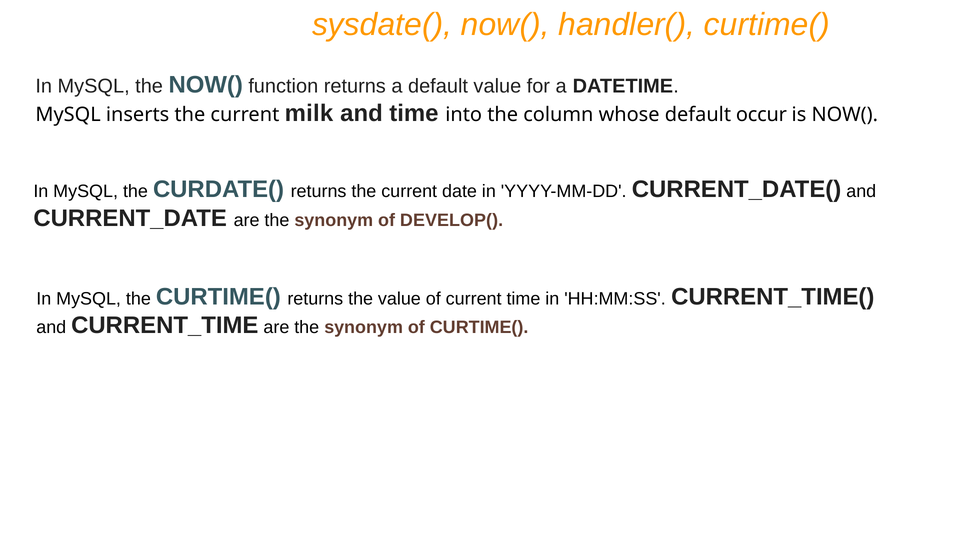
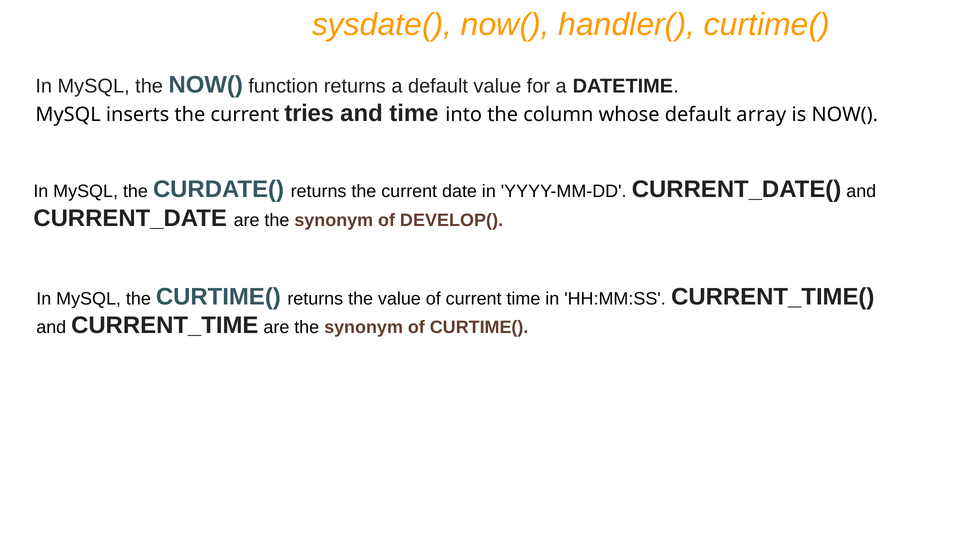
milk: milk -> tries (309, 114)
occur: occur -> array (761, 115)
